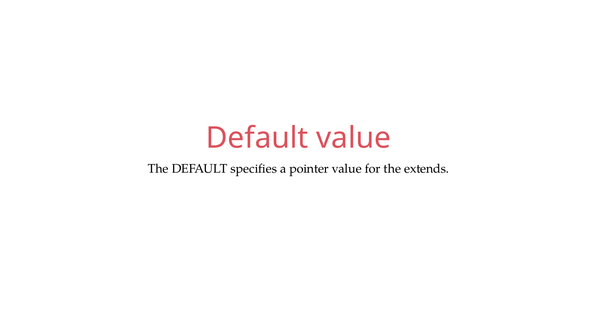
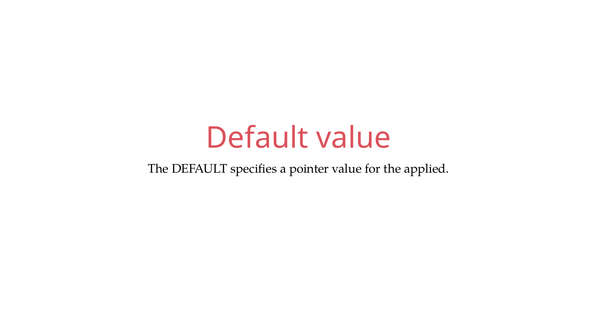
extends: extends -> applied (427, 169)
